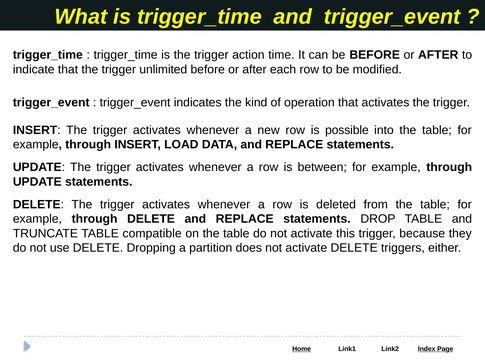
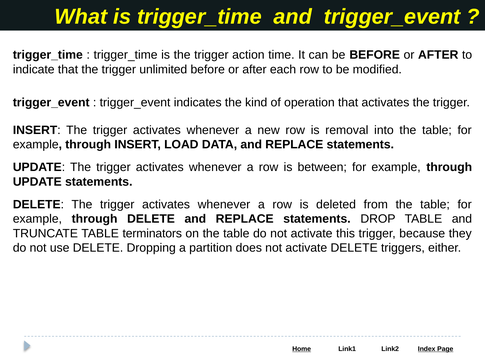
possible: possible -> removal (347, 130)
compatible: compatible -> terminators (152, 234)
